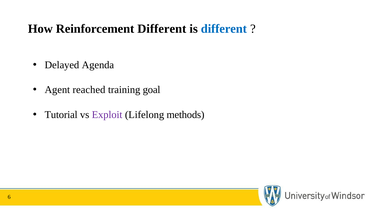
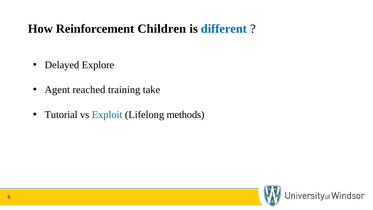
Reinforcement Different: Different -> Children (162, 29)
Agenda: Agenda -> Explore (98, 65)
goal: goal -> take (151, 90)
Exploit colour: purple -> blue (107, 115)
